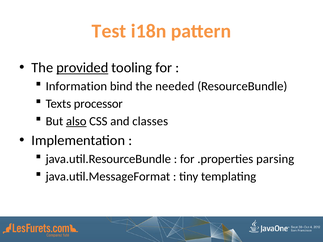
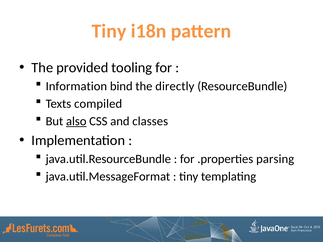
Test: Test -> Tiny (109, 31)
provided underline: present -> none (82, 68)
needed: needed -> directly (175, 86)
processor: processor -> compiled (98, 104)
